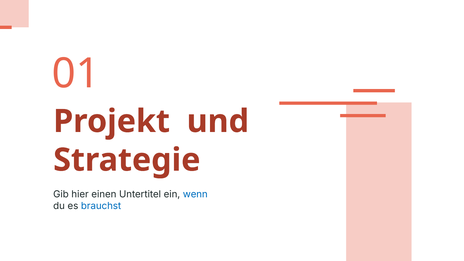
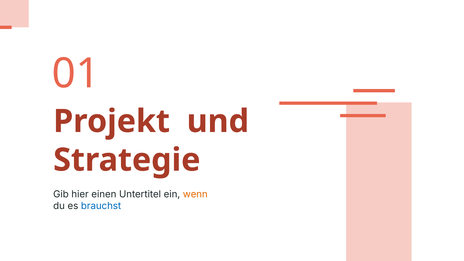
wenn colour: blue -> orange (195, 194)
